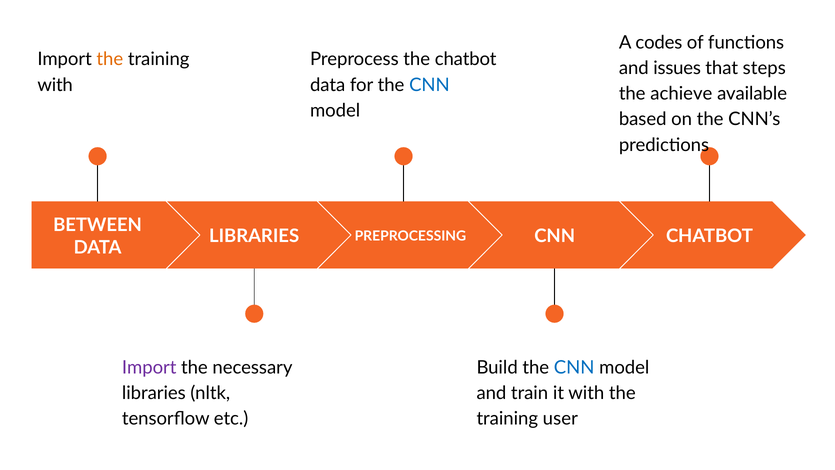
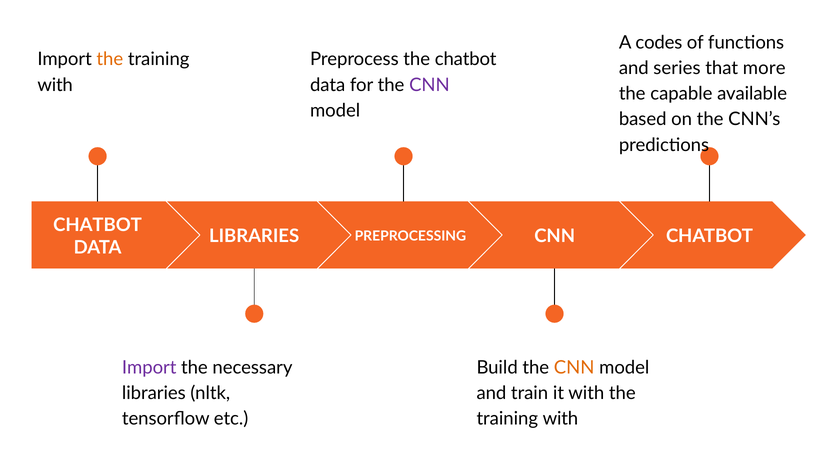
issues: issues -> series (677, 68)
steps: steps -> more (764, 68)
CNN colour: blue -> purple (429, 85)
achieve: achieve -> capable (681, 94)
BETWEEN: BETWEEN -> CHATBOT (98, 225)
CNN colour: blue -> orange (574, 367)
user: user -> with (560, 418)
